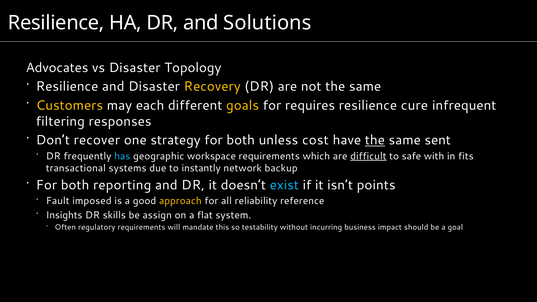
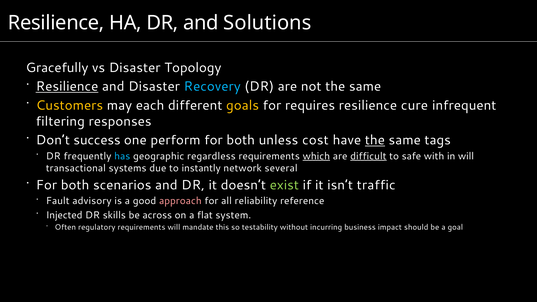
Advocates: Advocates -> Gracefully (57, 68)
Resilience underline: none -> present (67, 87)
Recovery colour: yellow -> light blue (212, 87)
recover: recover -> success (97, 140)
strategy: strategy -> perform (175, 140)
sent: sent -> tags (438, 140)
workspace: workspace -> regardless (211, 156)
which underline: none -> present (316, 156)
in fits: fits -> will (466, 156)
backup: backup -> several (281, 168)
reporting: reporting -> scenarios (122, 185)
exist colour: light blue -> light green (284, 185)
points: points -> traffic (376, 185)
imposed: imposed -> advisory (92, 201)
approach colour: yellow -> pink (180, 201)
Insights: Insights -> Injected (64, 215)
assign: assign -> across (157, 215)
